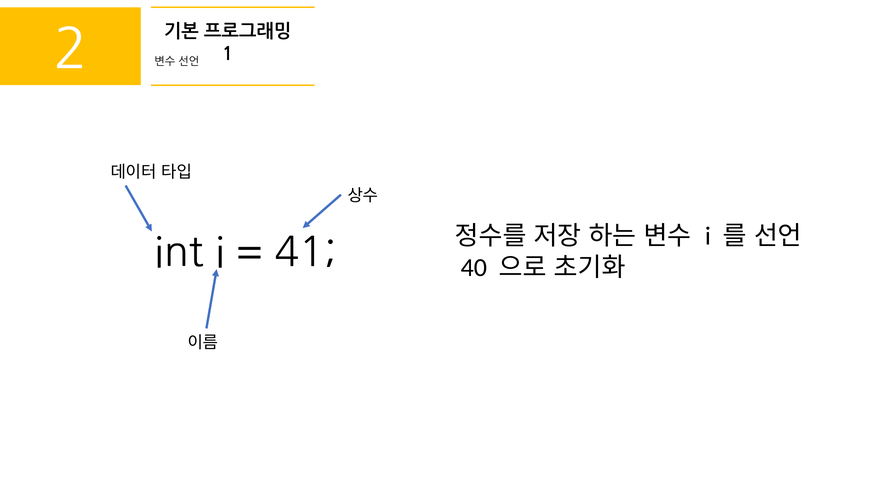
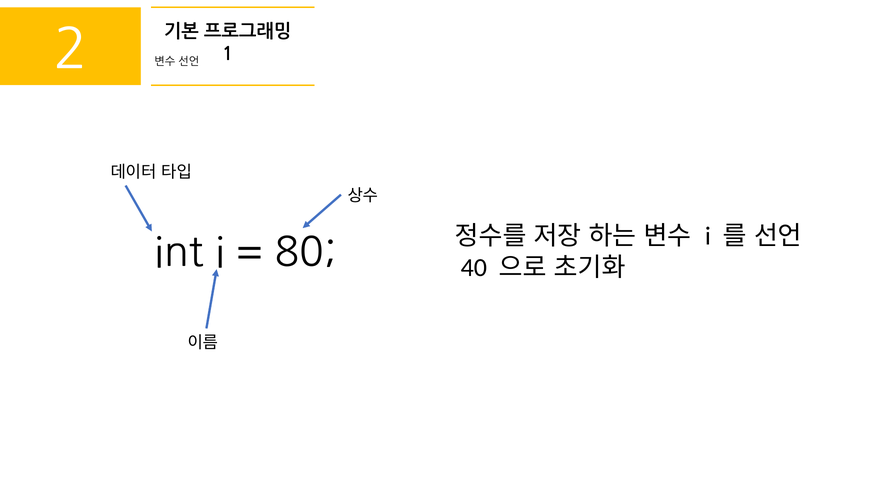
41: 41 -> 80 (306, 253)
